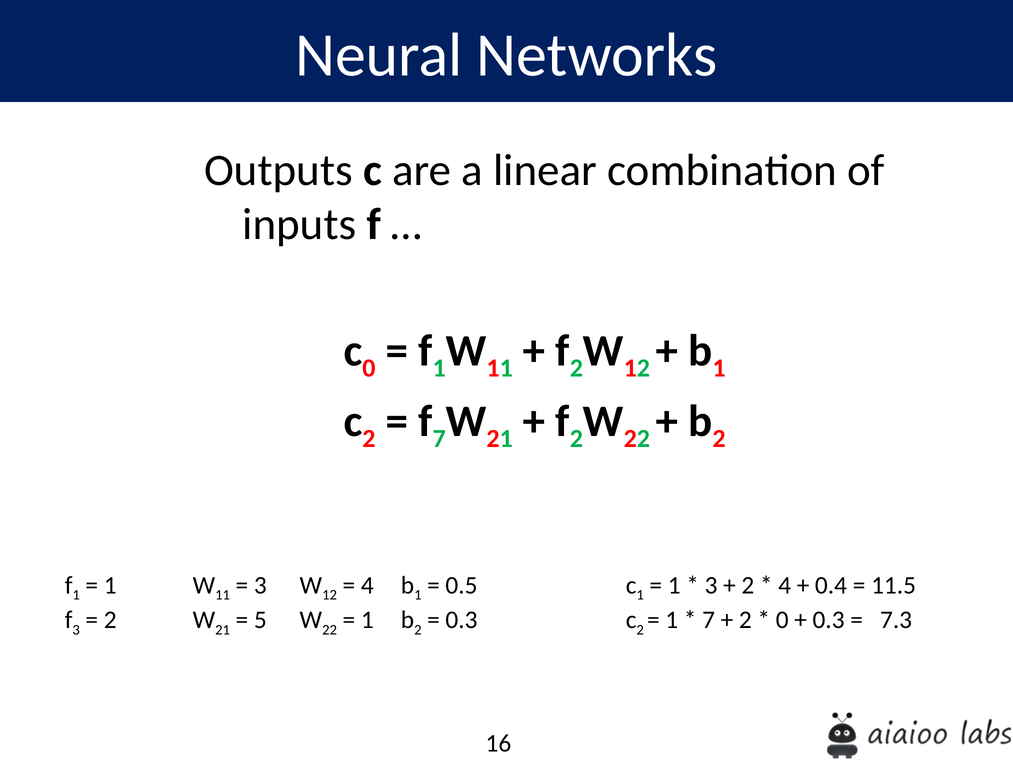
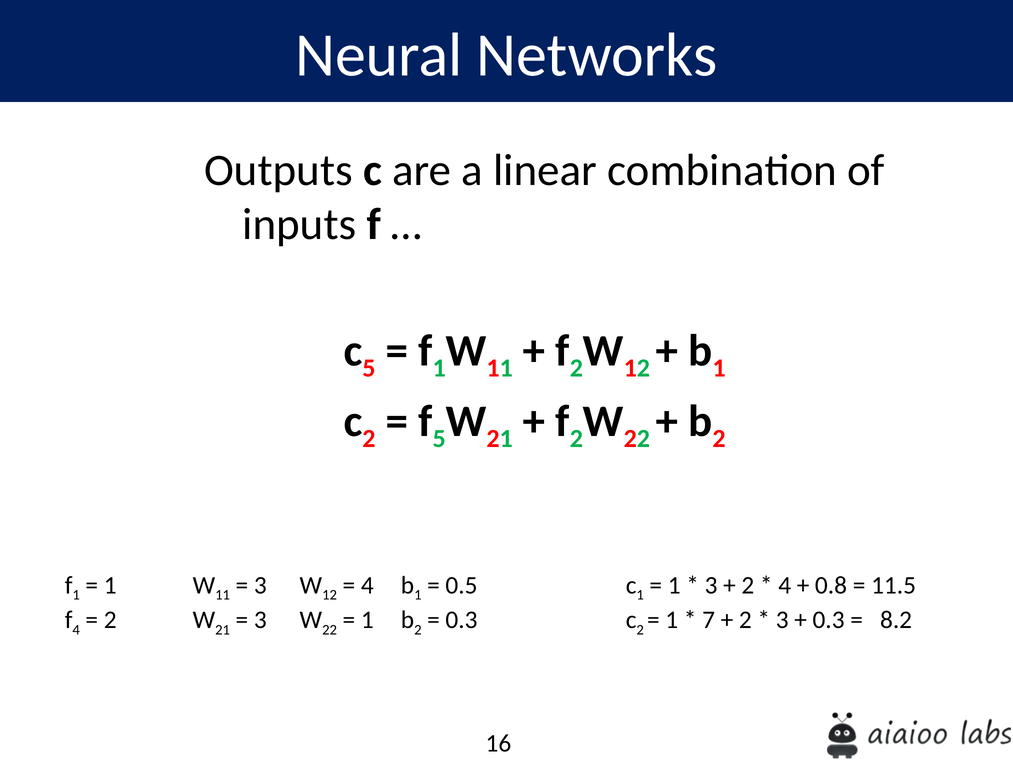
c 0: 0 -> 5 (369, 368)
f 7: 7 -> 5 (439, 439)
0.4: 0.4 -> 0.8 (831, 585)
f 3: 3 -> 4 (76, 630)
5: 5 -> 3 (260, 620)
0: 0 -> 3 (782, 620)
7.3: 7.3 -> 8.2 (896, 620)
